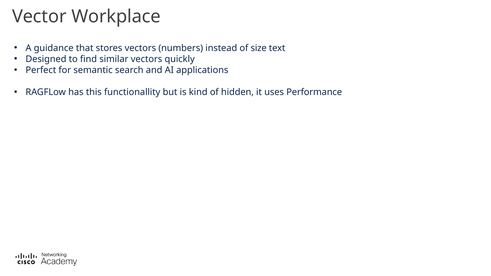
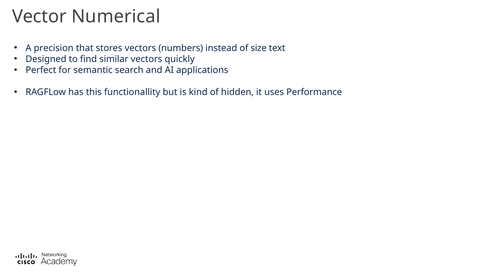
Workplace: Workplace -> Numerical (116, 16)
guidance: guidance -> precision (54, 48)
